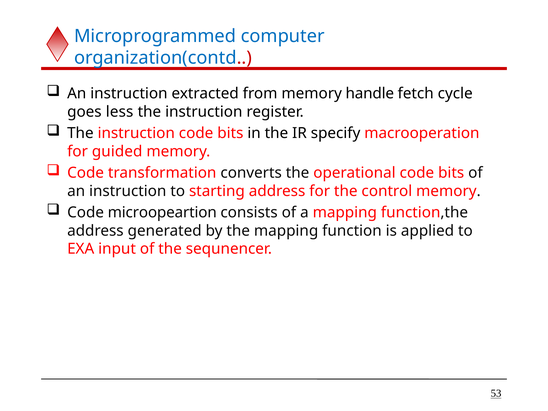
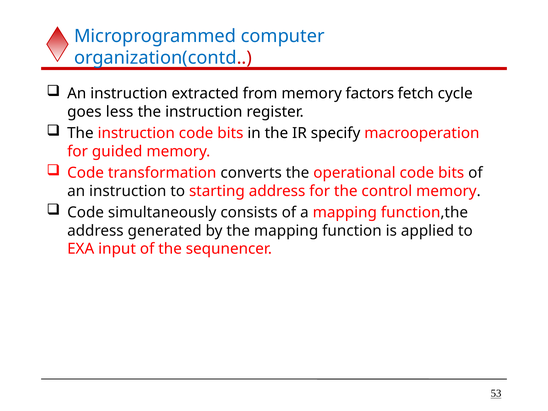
handle: handle -> factors (370, 94)
microopeartion: microopeartion -> simultaneously (162, 212)
